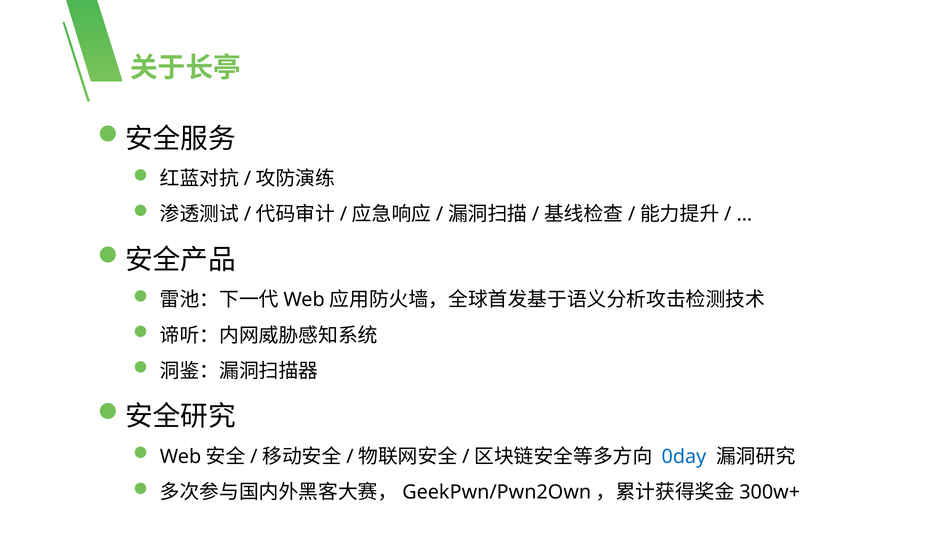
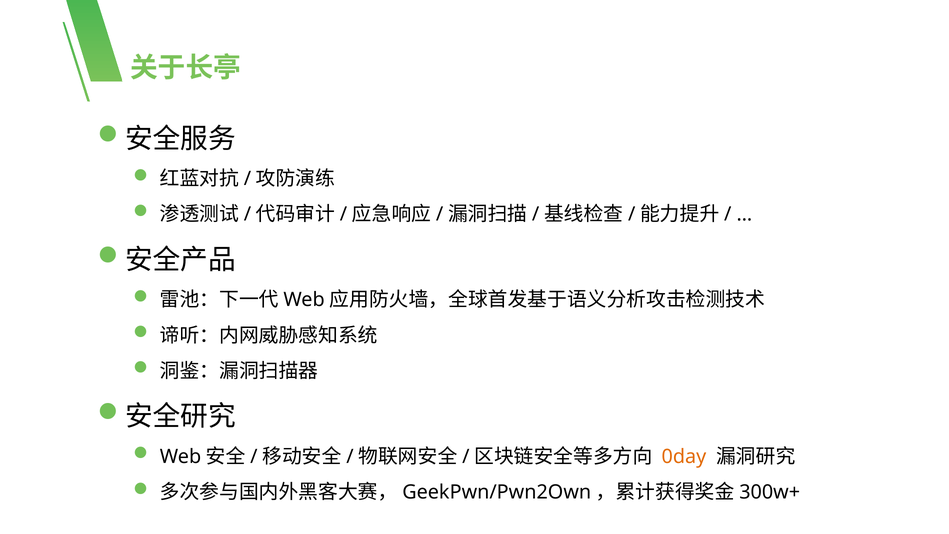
0day colour: blue -> orange (684, 456)
